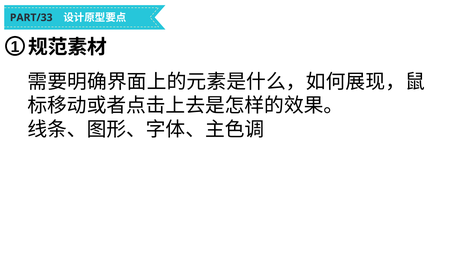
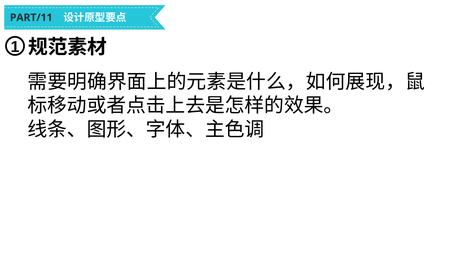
PART/33: PART/33 -> PART/11 (31, 18)
